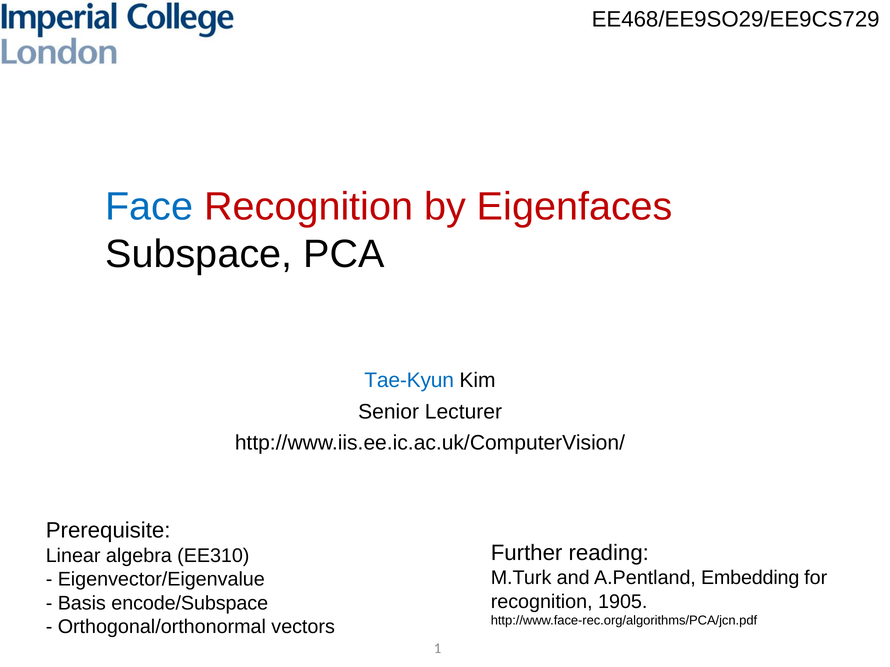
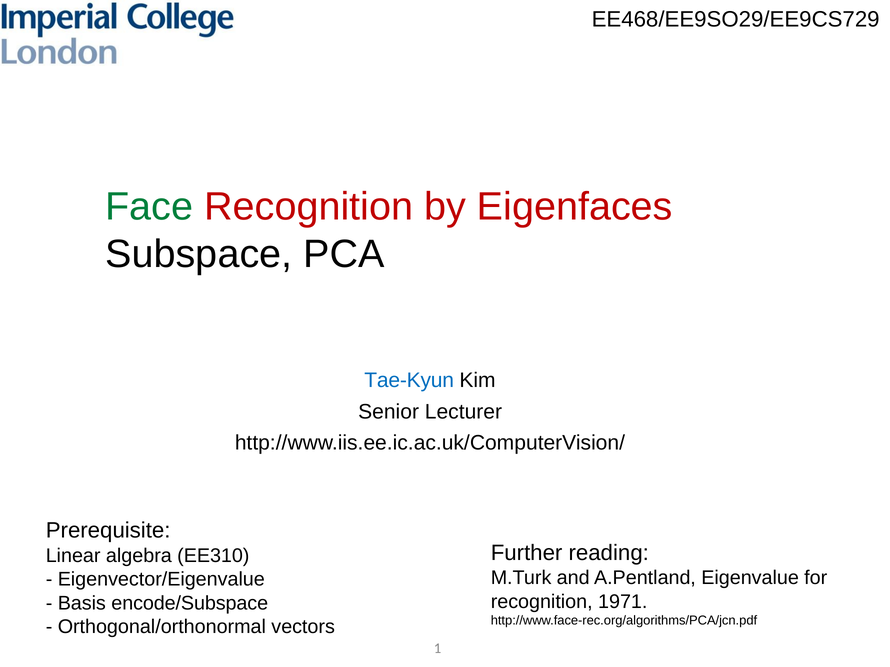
Face colour: blue -> green (149, 207)
Embedding: Embedding -> Eigenvalue (750, 578)
1905: 1905 -> 1971 (623, 602)
